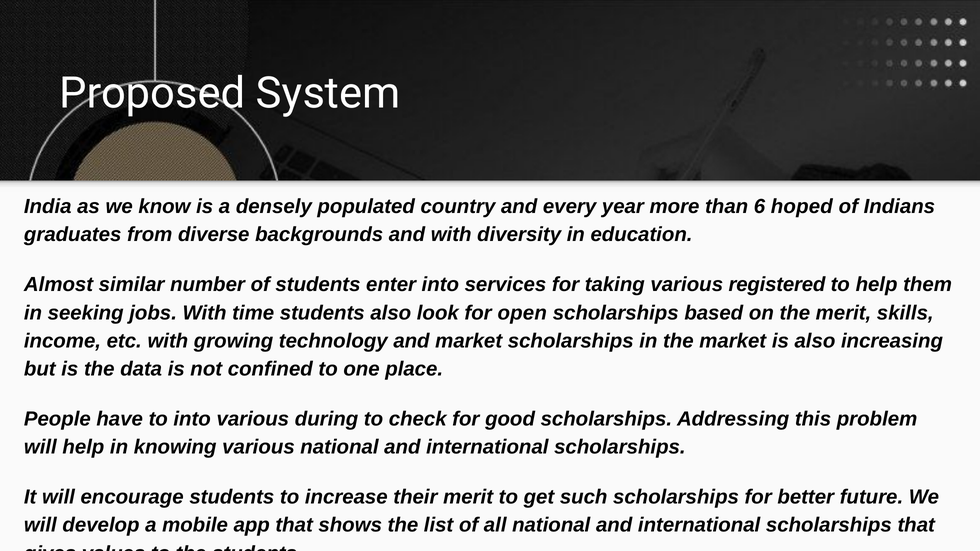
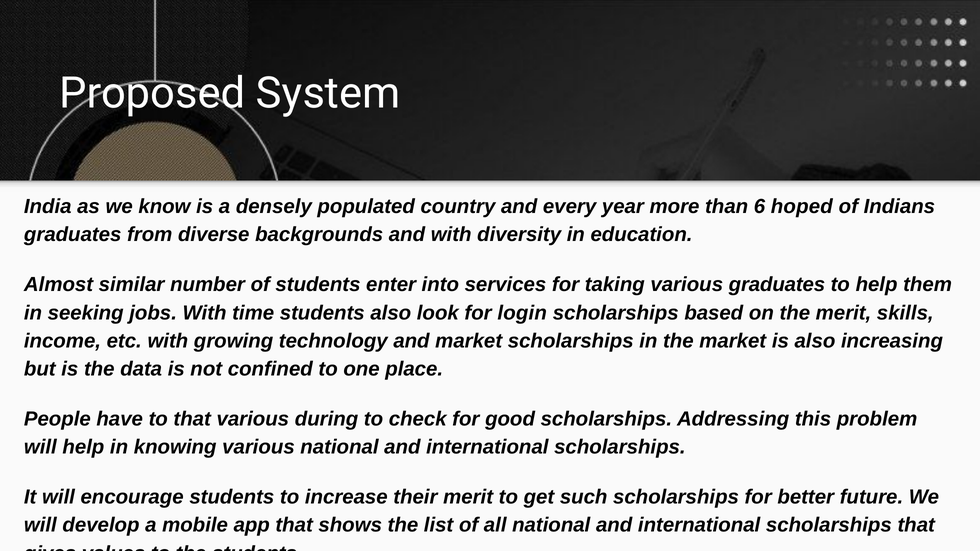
various registered: registered -> graduates (777, 285)
open: open -> login (522, 313)
to into: into -> that (192, 419)
